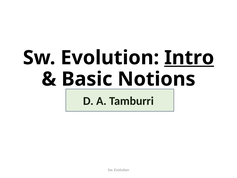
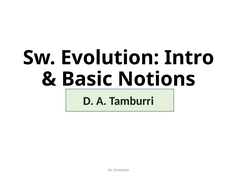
Intro underline: present -> none (189, 58)
